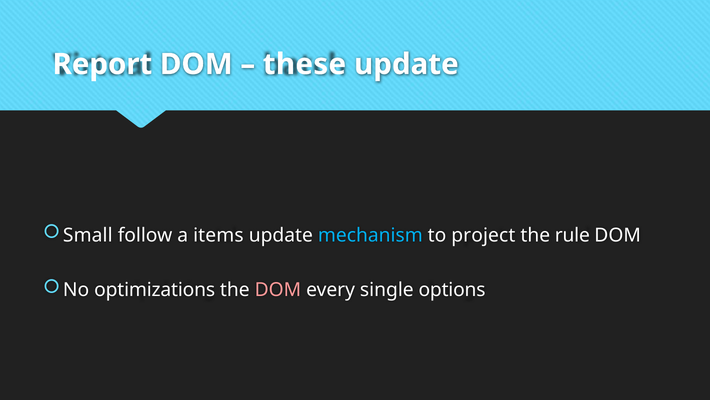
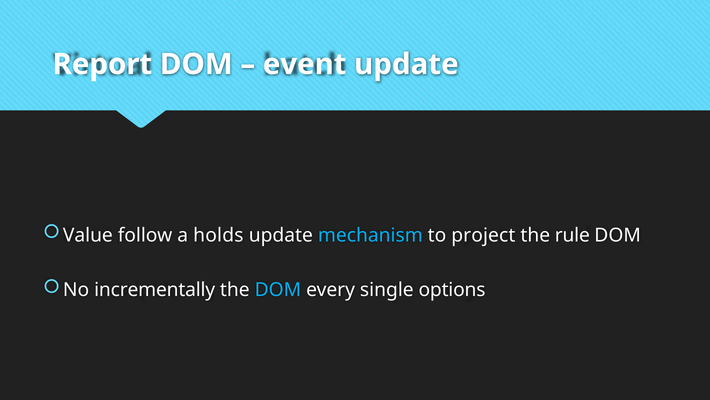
these: these -> event (305, 64)
Small: Small -> Value (88, 235)
items: items -> holds (218, 235)
optimizations: optimizations -> incrementally (155, 289)
DOM colour: pink -> light blue (278, 289)
